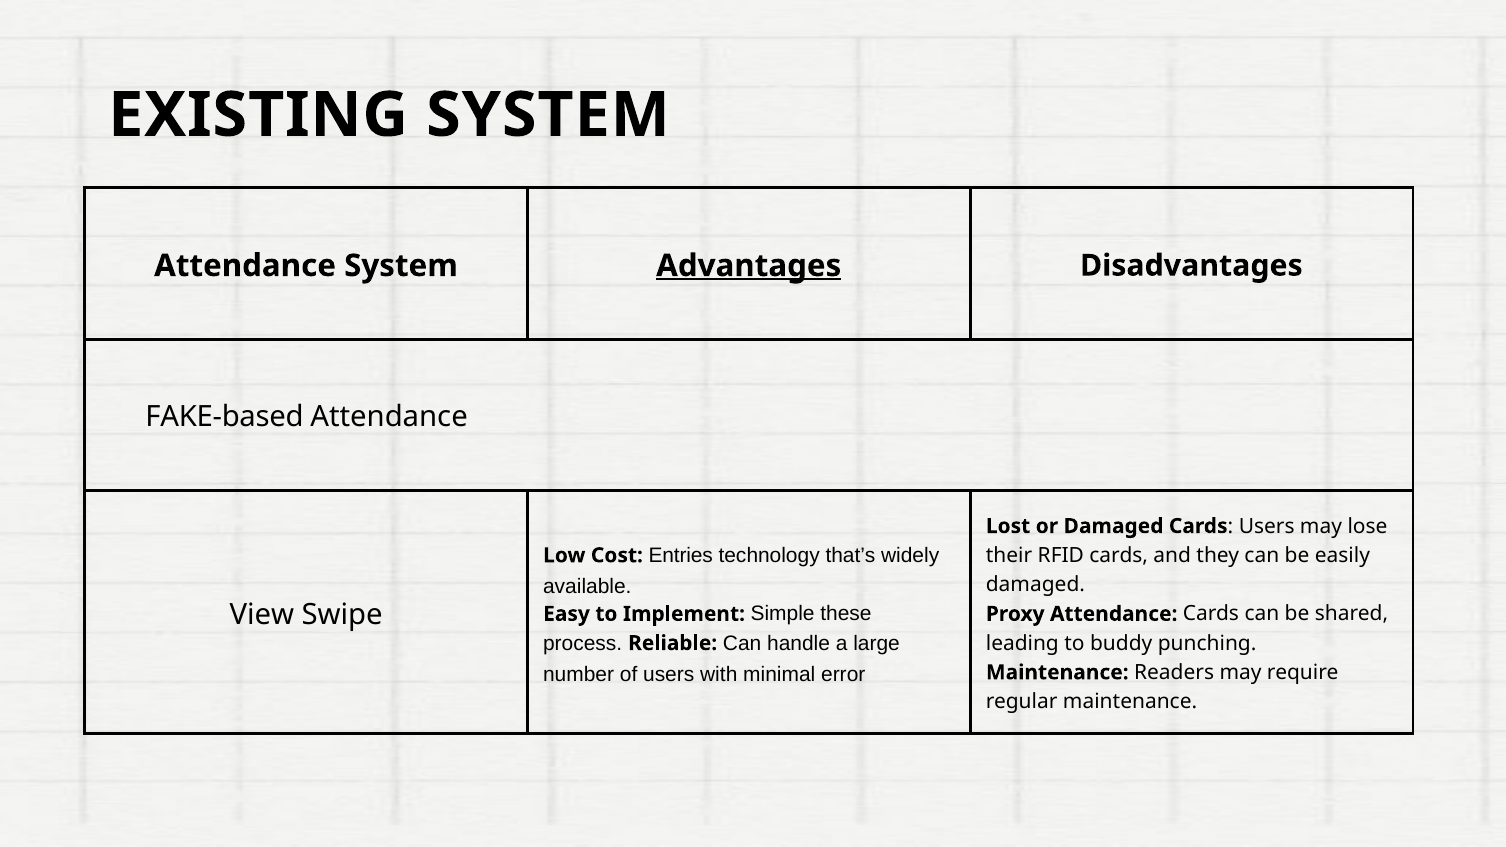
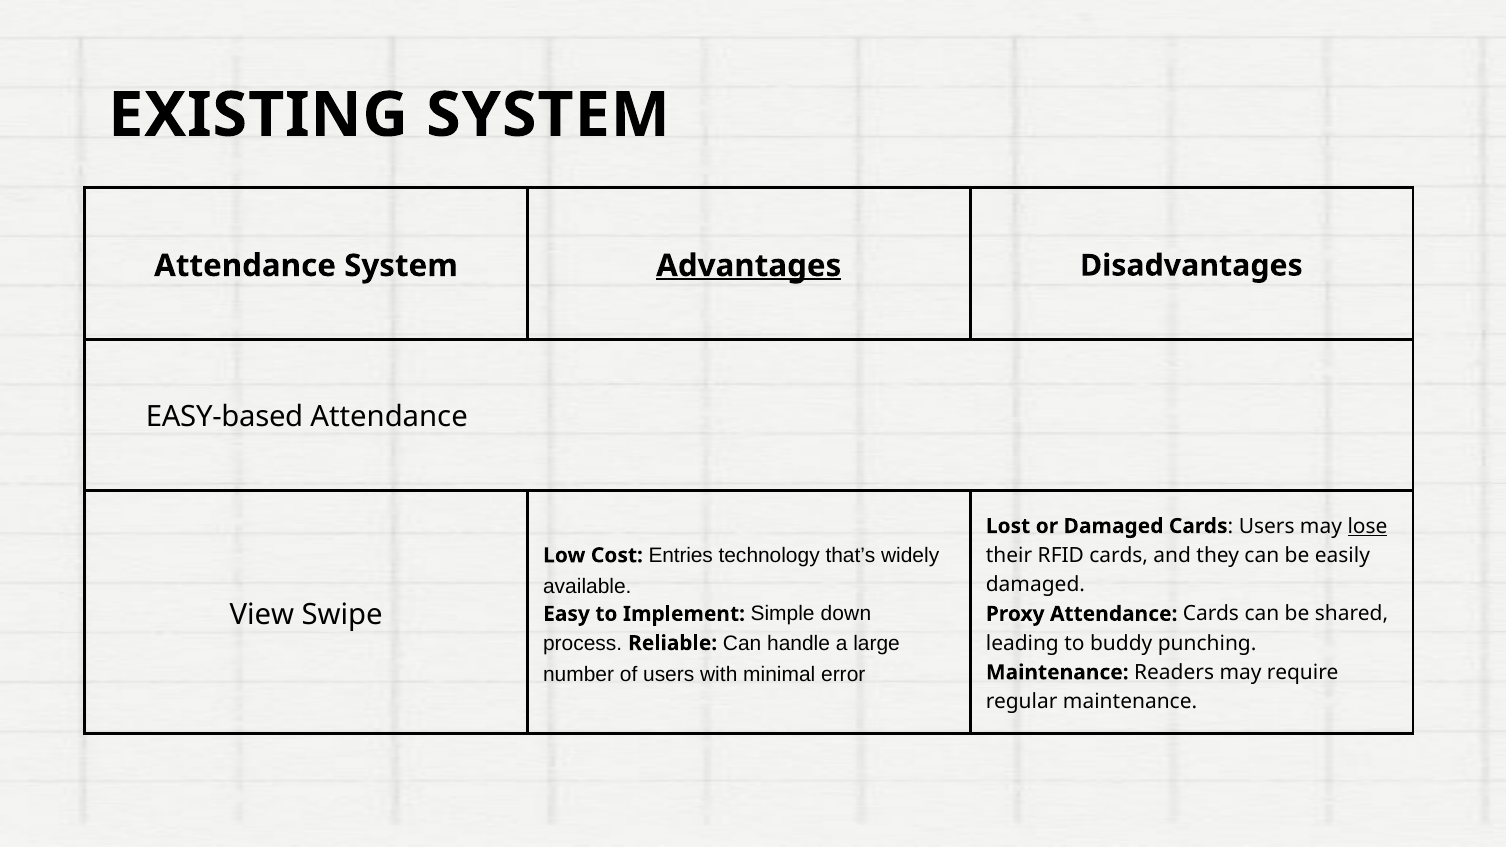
FAKE-based: FAKE-based -> EASY-based (225, 417)
lose underline: none -> present (1367, 526)
these: these -> down (846, 614)
